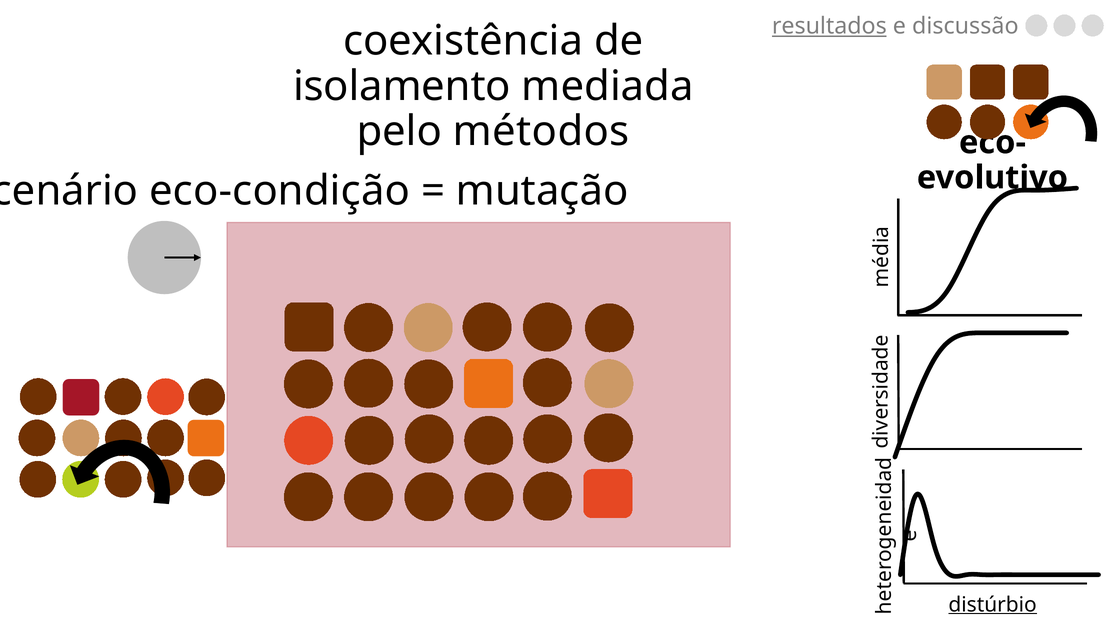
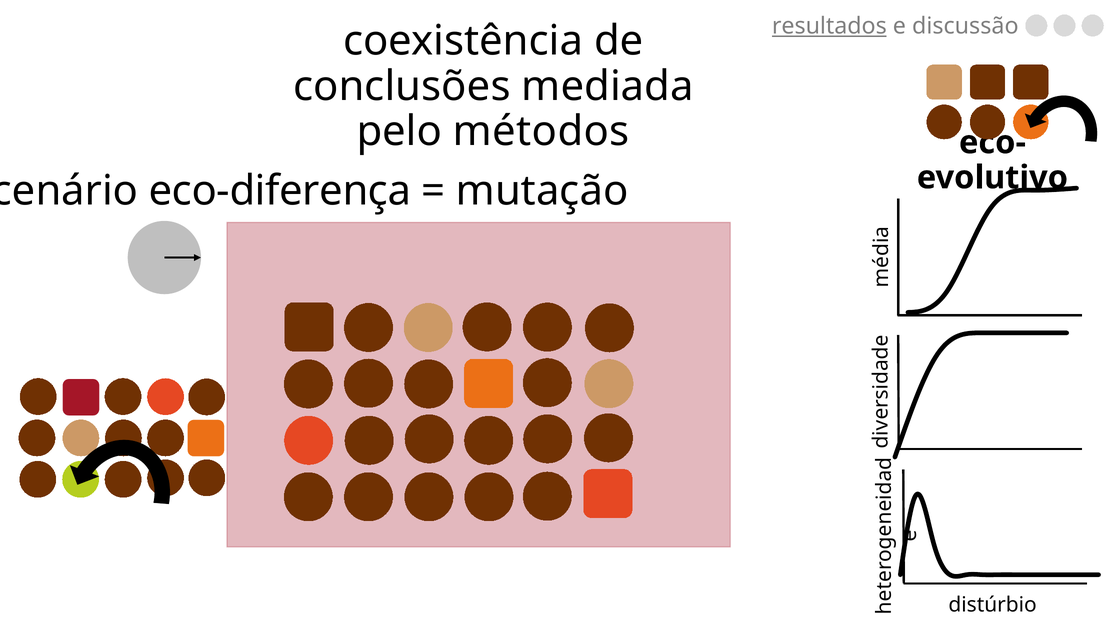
isolamento: isolamento -> conclusões (402, 86)
eco-condição: eco-condição -> eco-diferença (280, 191)
distúrbio underline: present -> none (993, 605)
